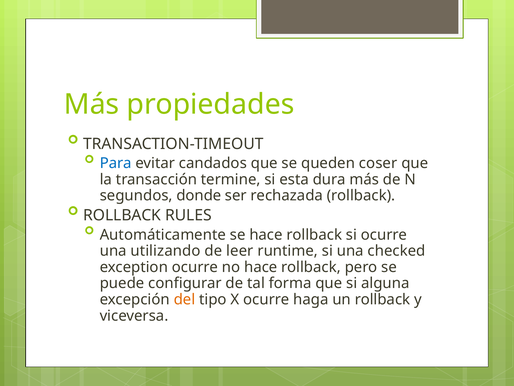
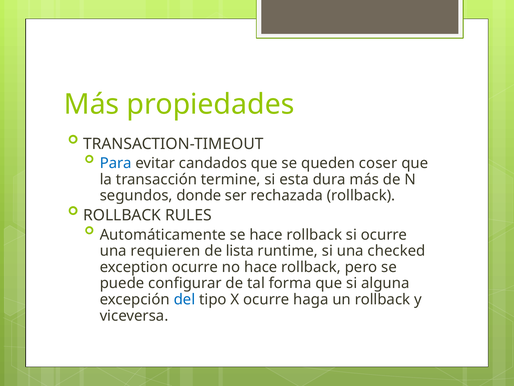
utilizando: utilizando -> requieren (166, 251)
leer: leer -> lista (240, 251)
del colour: orange -> blue (184, 299)
